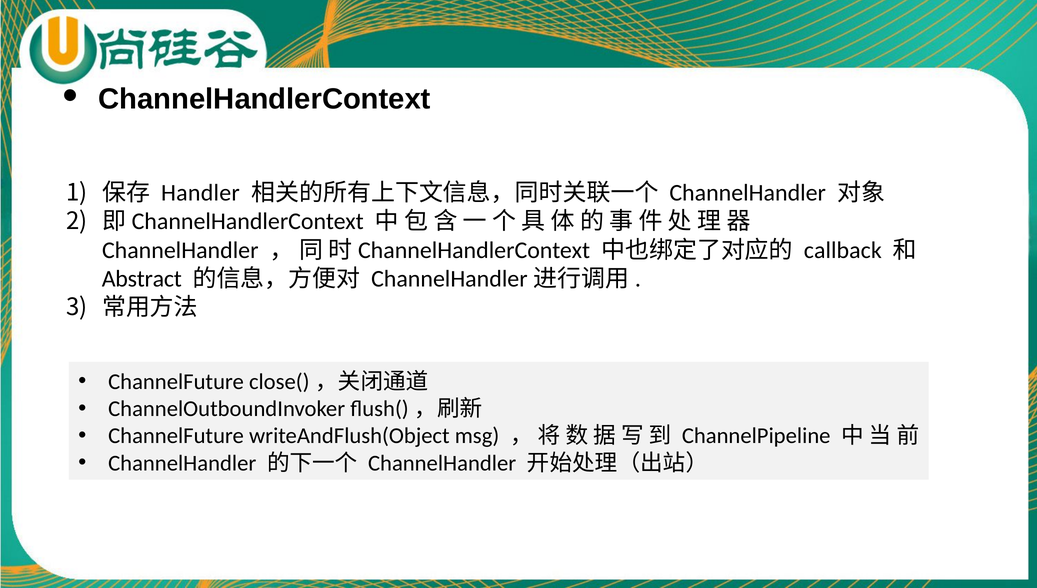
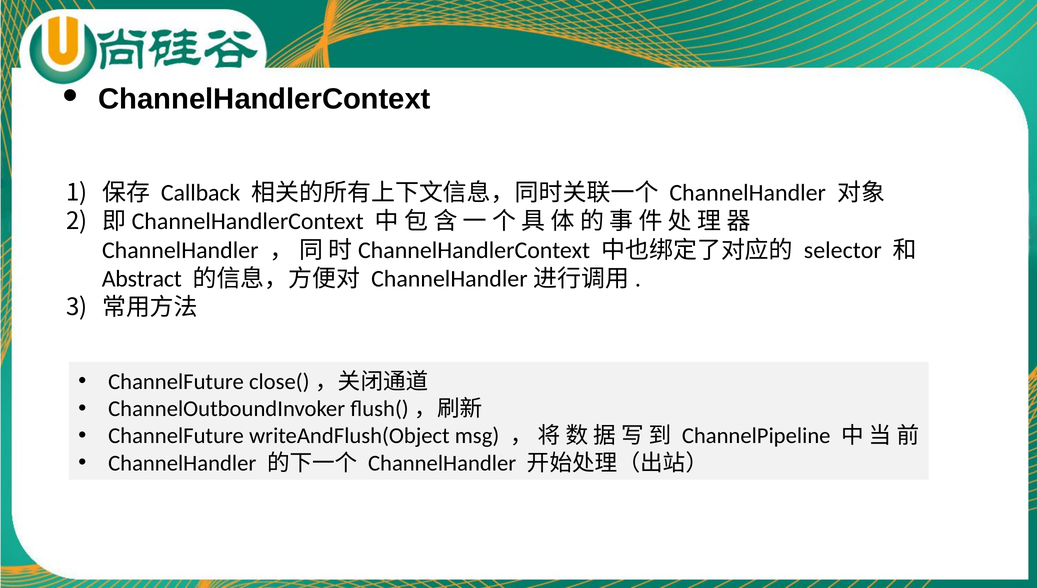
Handler: Handler -> Callback (201, 193)
callback: callback -> selector (843, 250)
